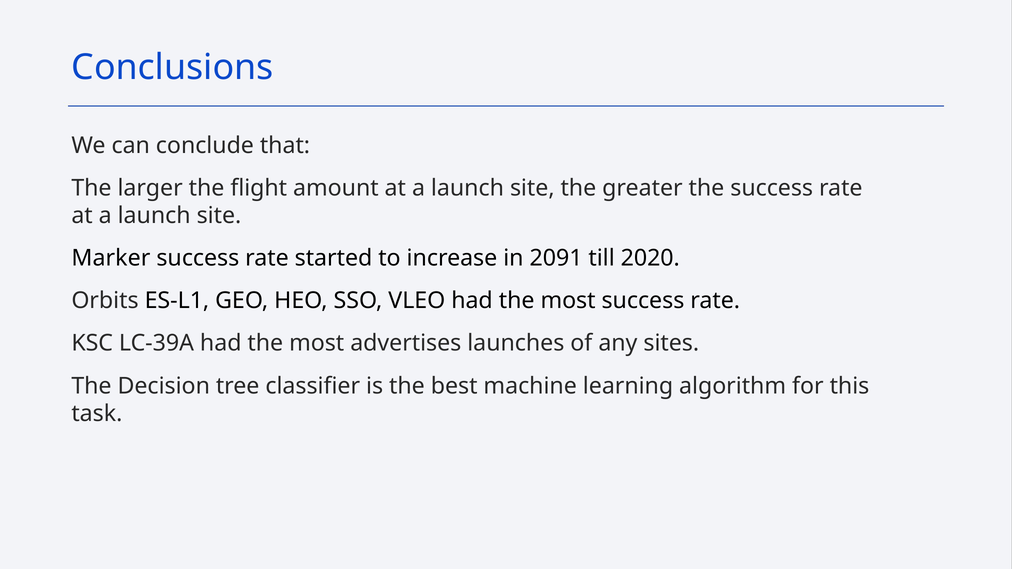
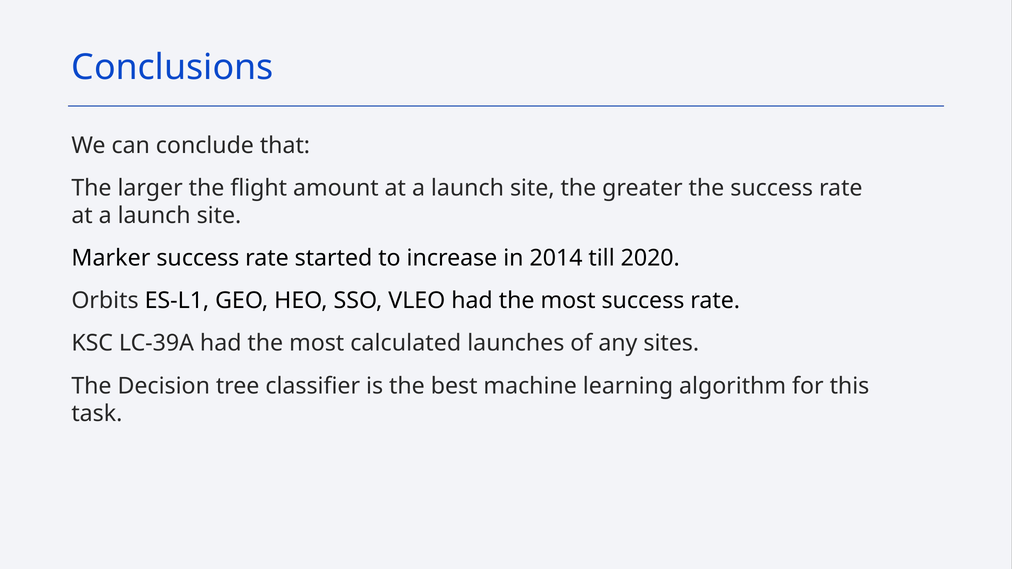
2091: 2091 -> 2014 (556, 258)
advertises: advertises -> calculated (406, 343)
